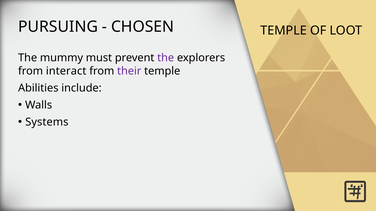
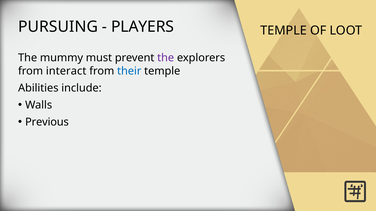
CHOSEN: CHOSEN -> PLAYERS (143, 27)
their colour: purple -> blue (129, 71)
Systems: Systems -> Previous (47, 122)
